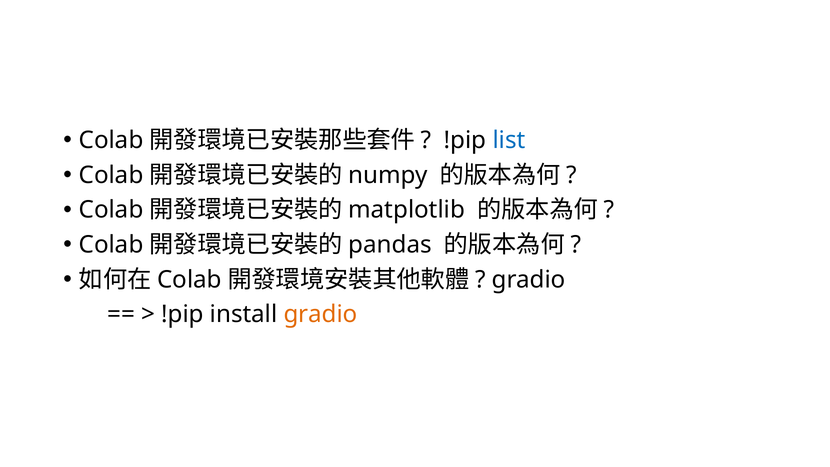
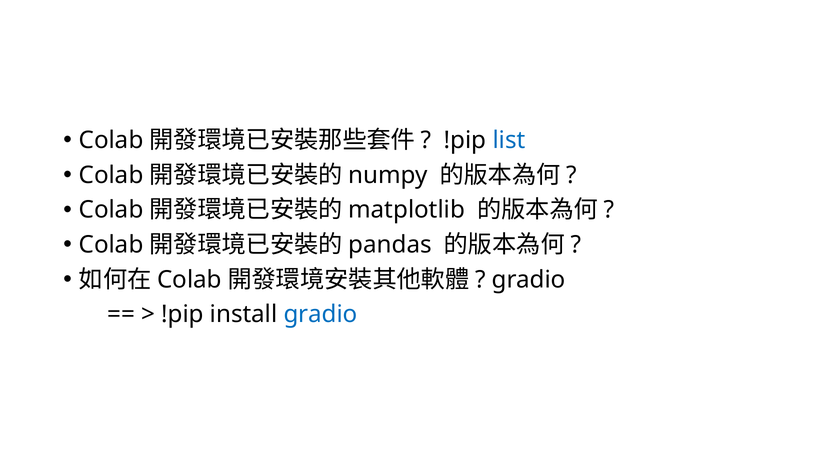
gradio colour: orange -> blue (321, 314)
